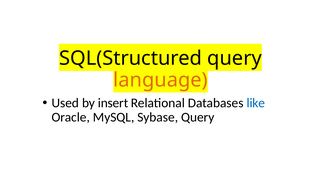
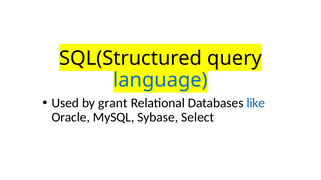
language colour: orange -> blue (160, 80)
insert: insert -> grant (113, 103)
Sybase Query: Query -> Select (198, 118)
